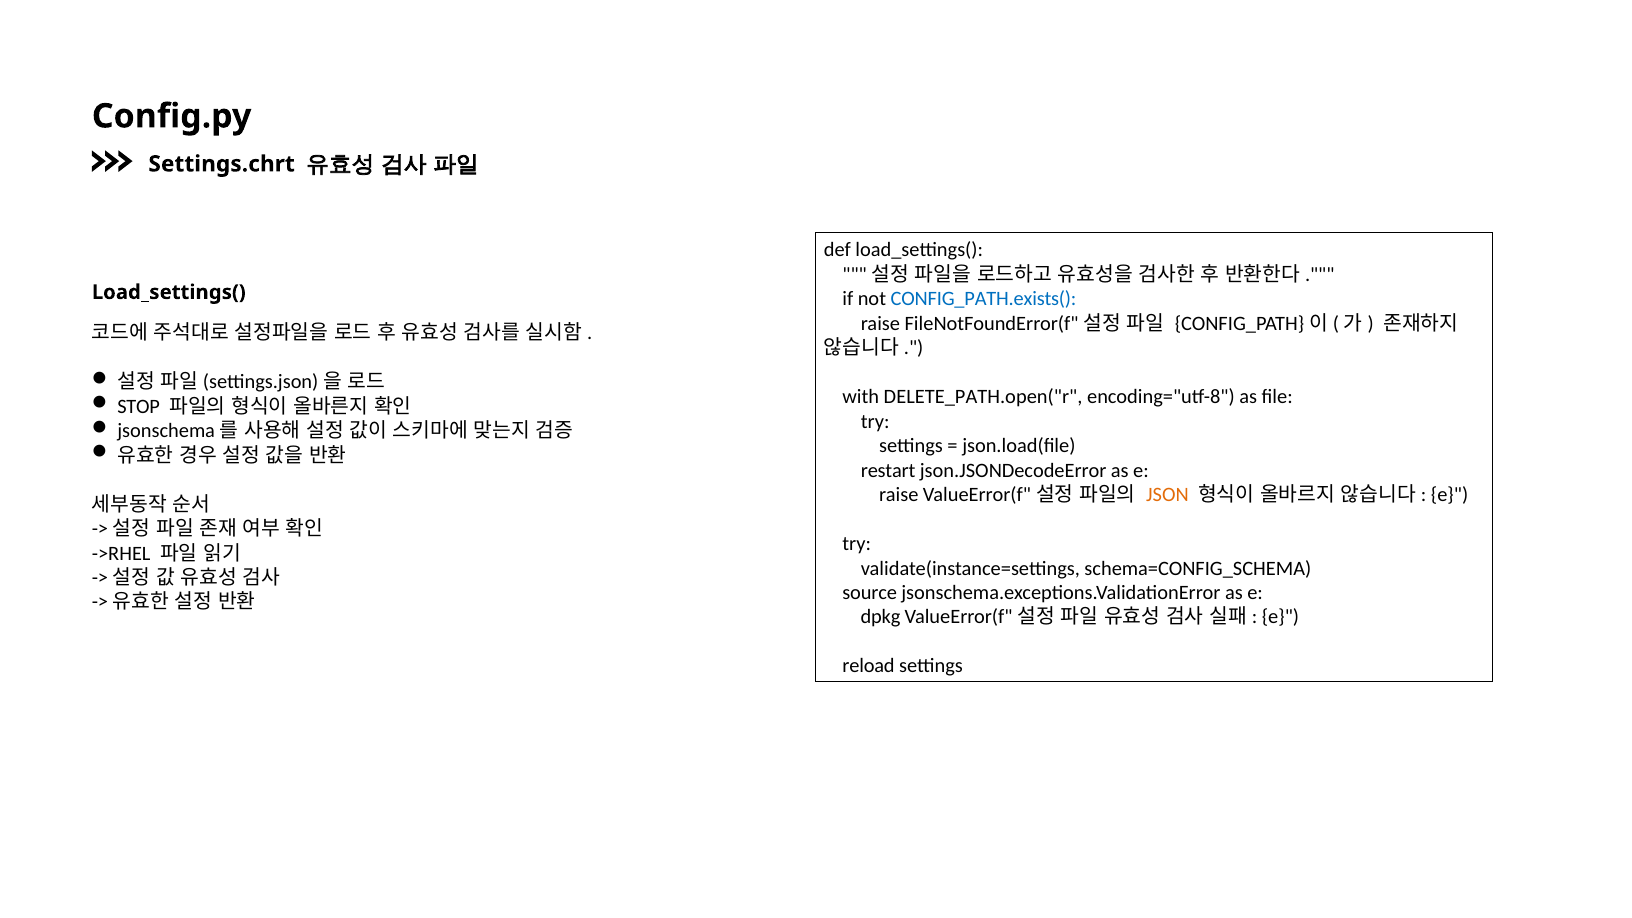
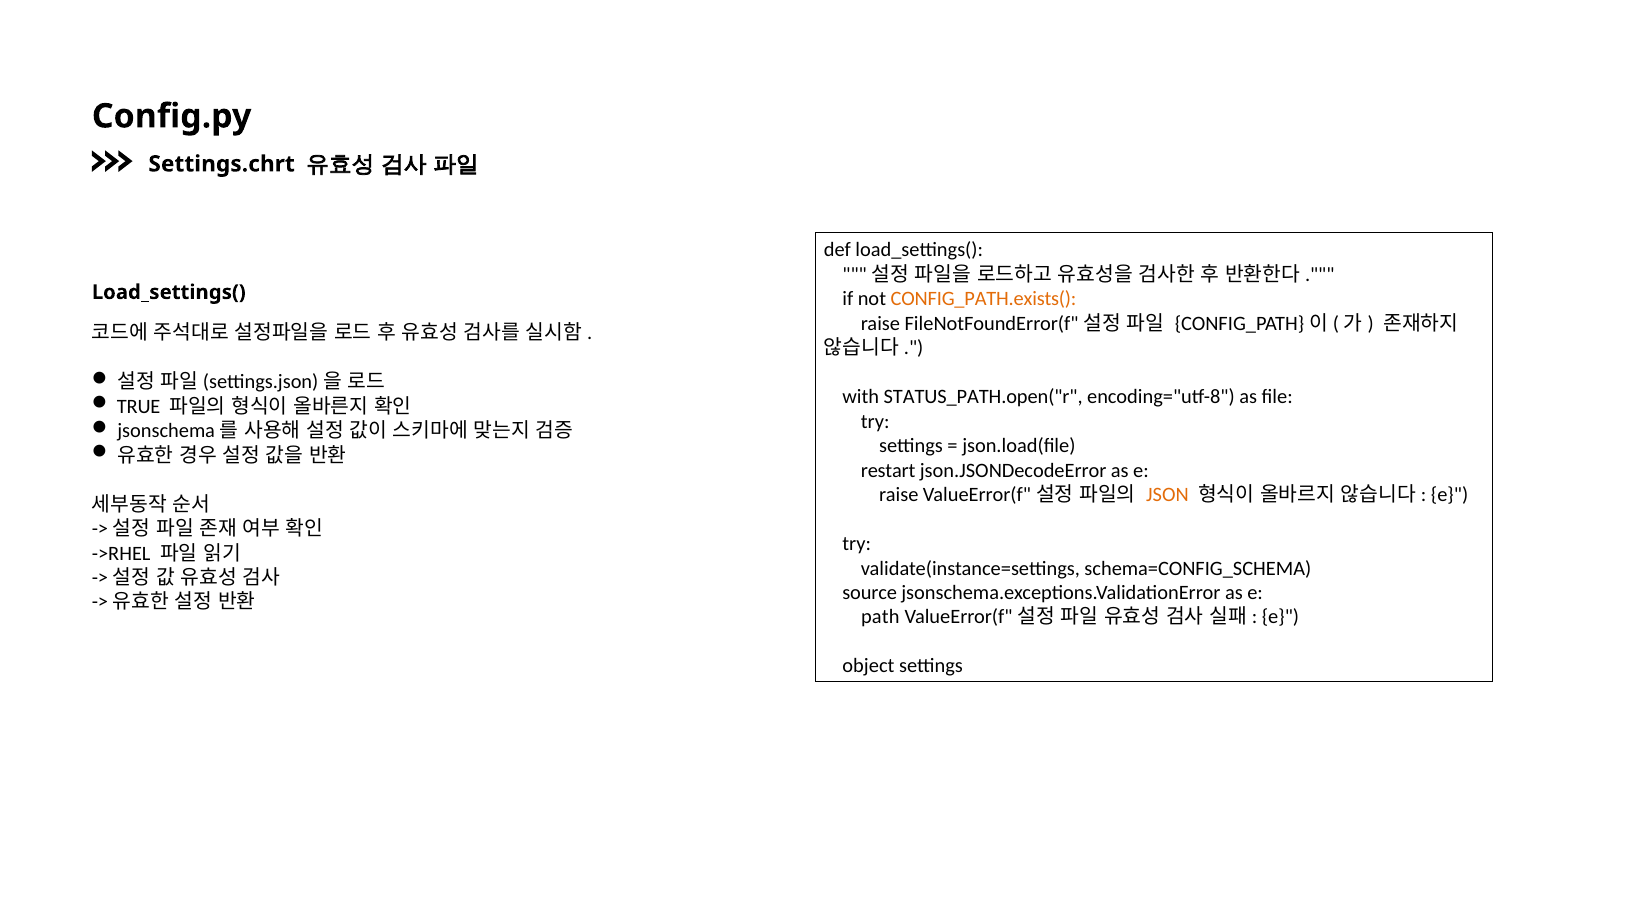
CONFIG_PATH.exists( colour: blue -> orange (984, 299)
DELETE_PATH.open("r: DELETE_PATH.open("r -> STATUS_PATH.open("r (983, 397)
STOP: STOP -> TRUE (139, 406)
dpkg: dpkg -> path (880, 617)
reload: reload -> object (868, 666)
